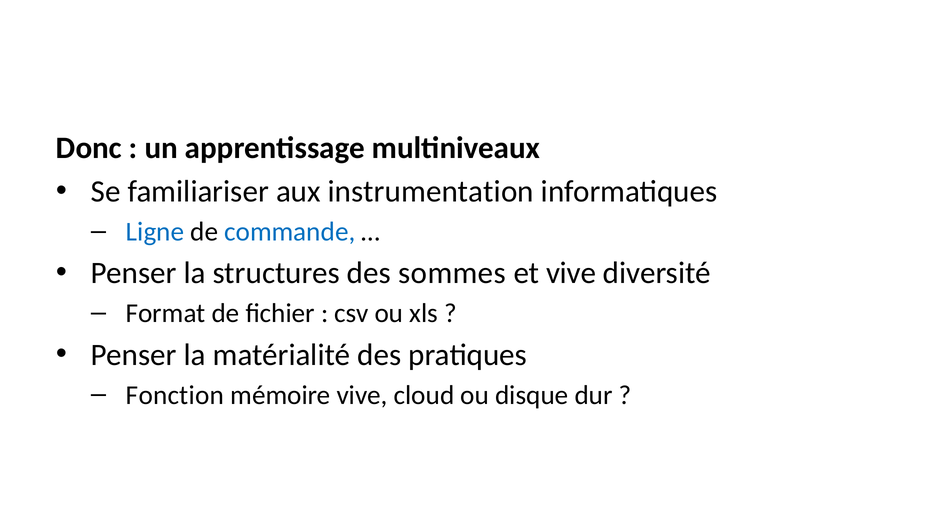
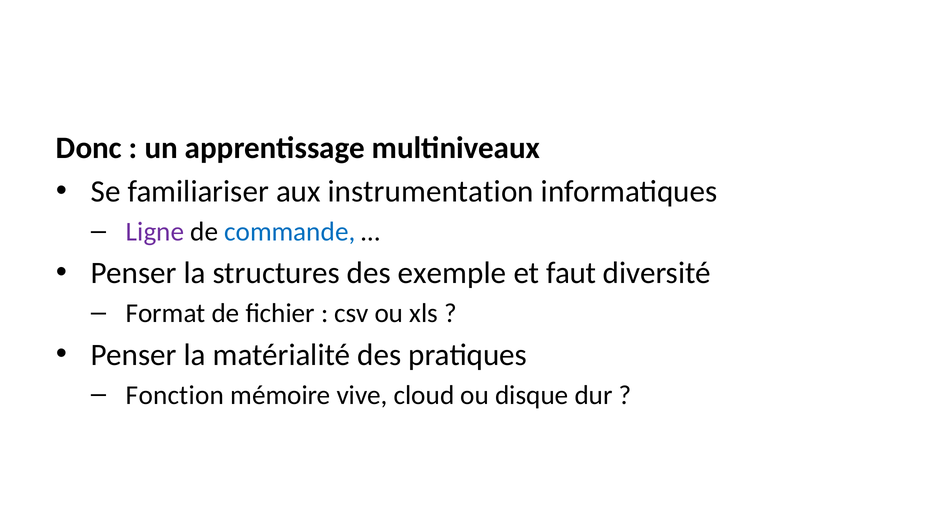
Ligne colour: blue -> purple (155, 232)
sommes: sommes -> exemple (452, 273)
et vive: vive -> faut (571, 273)
